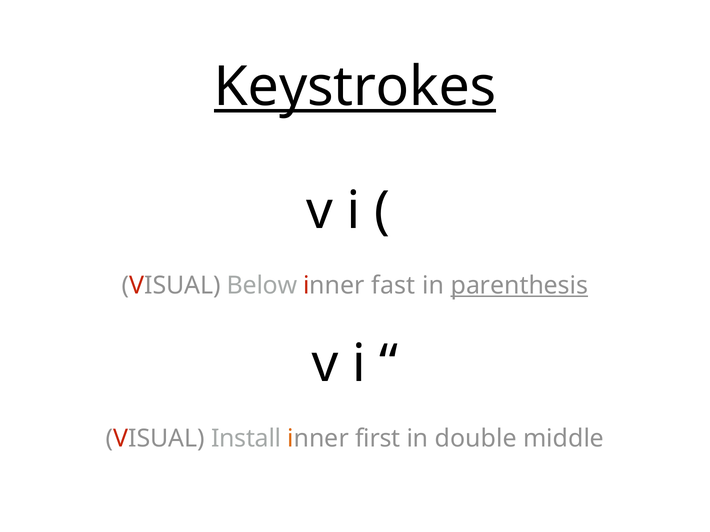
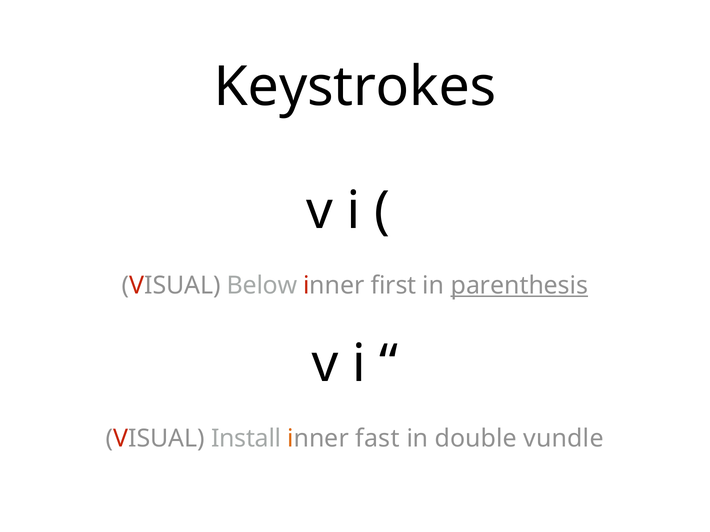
Keystrokes underline: present -> none (355, 87)
fast: fast -> first (394, 286)
first: first -> fast (378, 439)
middle: middle -> vundle (563, 439)
